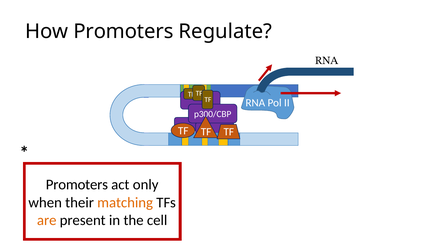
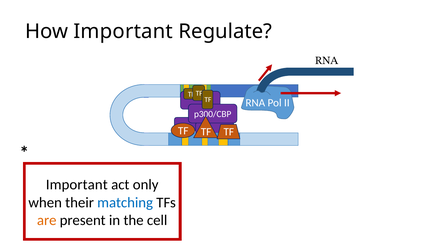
How Promoters: Promoters -> Important (123, 31)
Promoters: Promoters -> Important (77, 184)
matching colour: orange -> blue (125, 202)
